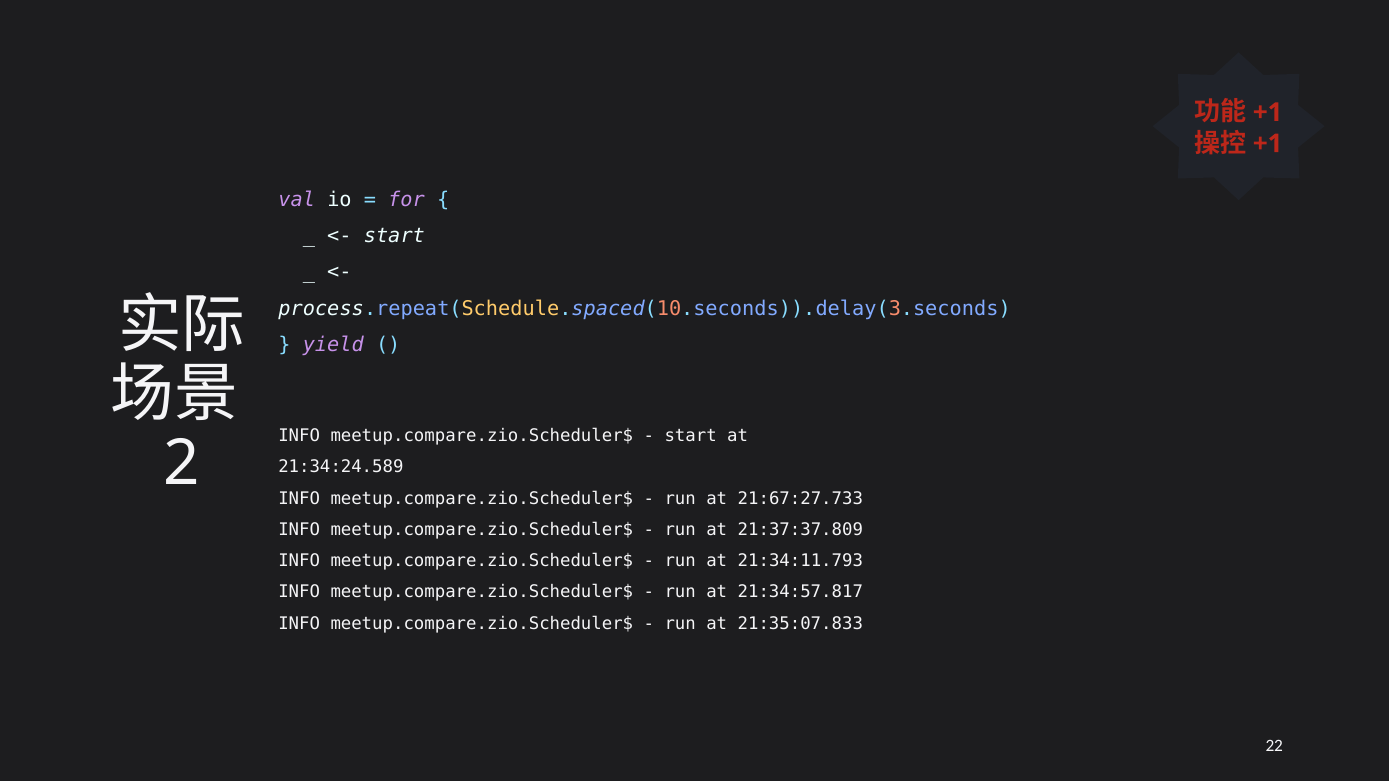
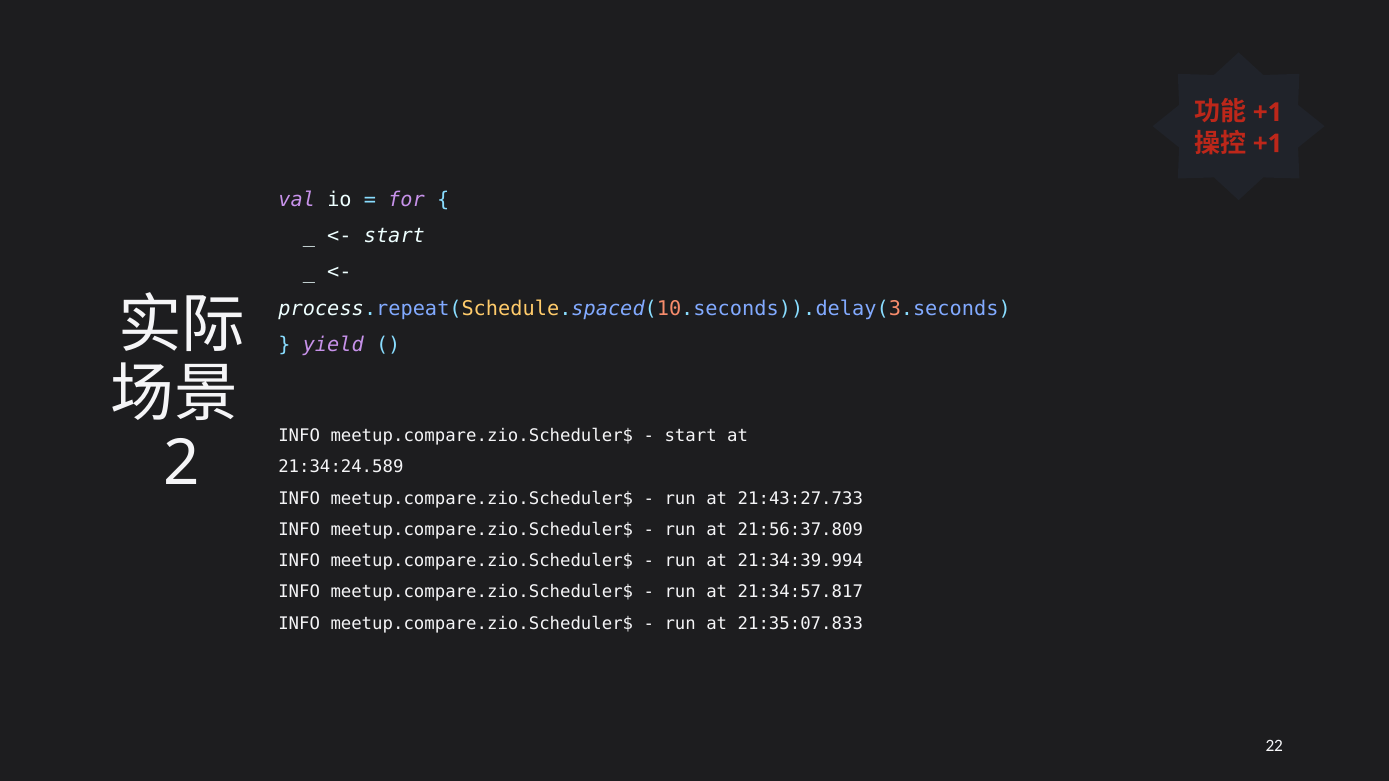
21:67:27.733: 21:67:27.733 -> 21:43:27.733 (800, 499)
21:37:37.809: 21:37:37.809 -> 21:56:37.809 (800, 530)
21:34:11.793: 21:34:11.793 -> 21:34:39.994 (800, 561)
